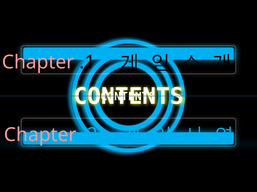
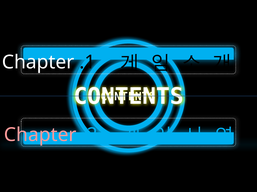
Chapter colour: pink -> white (38, 62)
